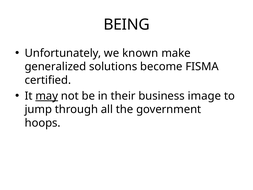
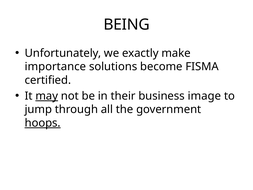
known: known -> exactly (140, 53)
generalized: generalized -> importance (55, 67)
hoops underline: none -> present (43, 123)
